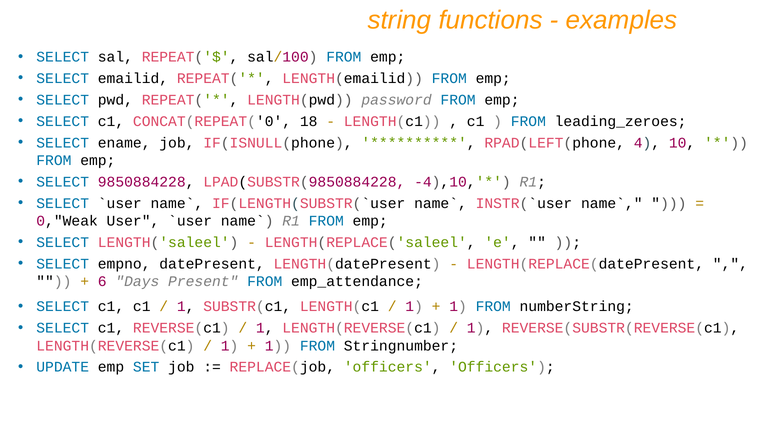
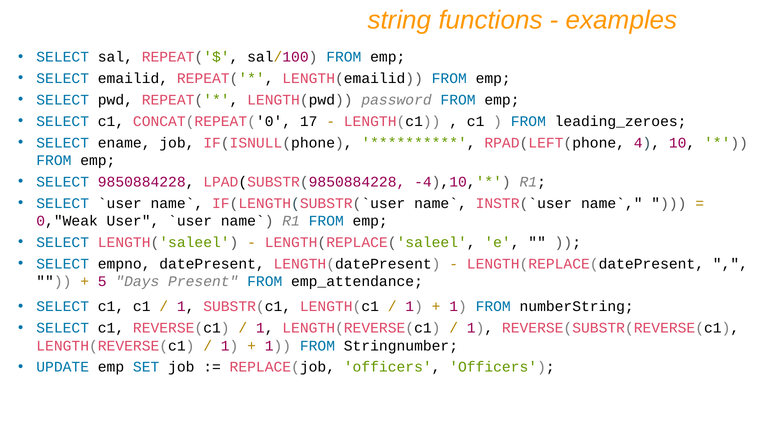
18: 18 -> 17 (309, 121)
6: 6 -> 5 (102, 282)
